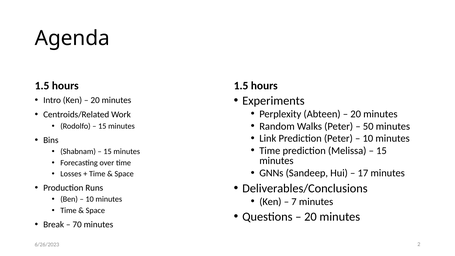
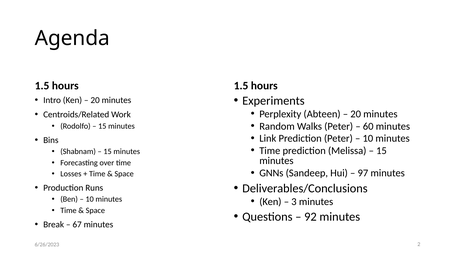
50: 50 -> 60 (368, 126)
17: 17 -> 97 (363, 173)
7: 7 -> 3 (294, 202)
20: 20 -> 92 (310, 217)
70: 70 -> 67 (77, 224)
